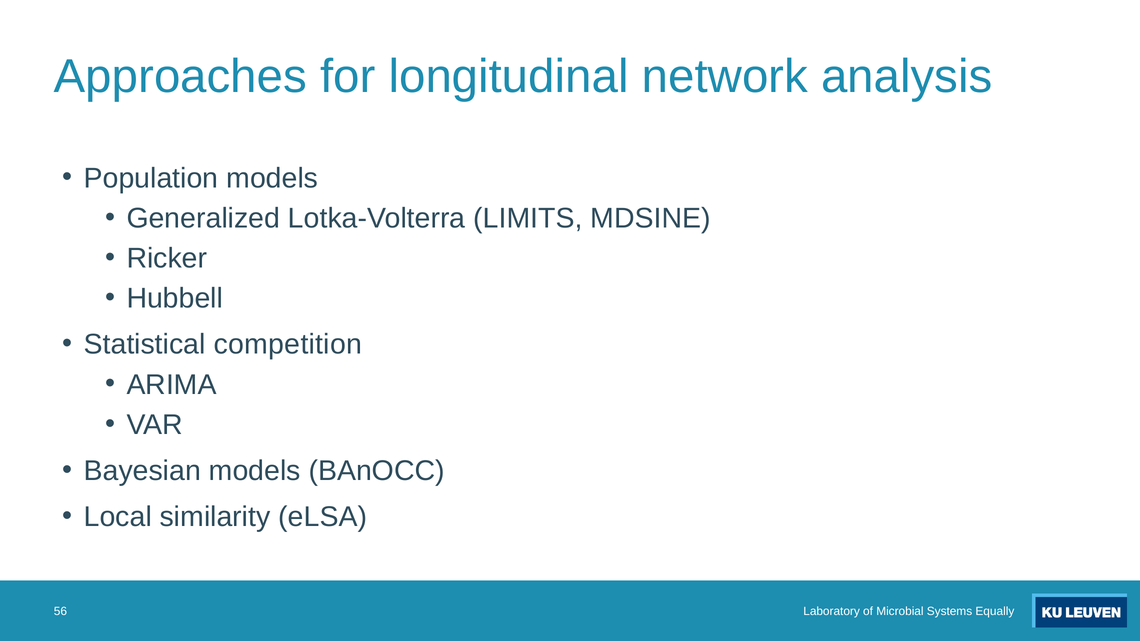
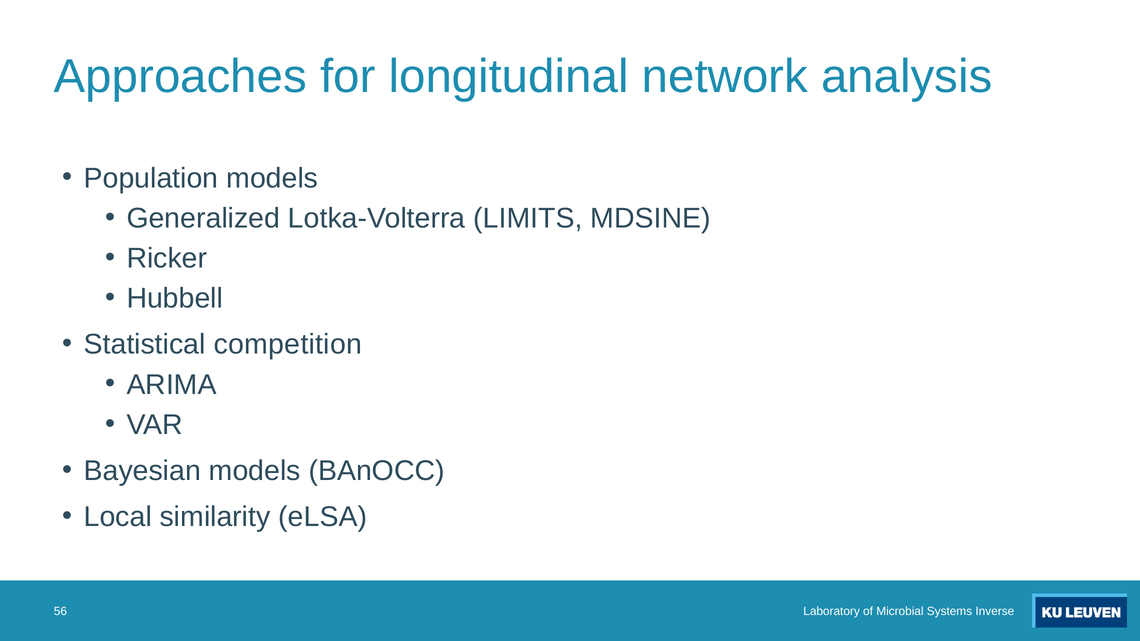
Equally: Equally -> Inverse (995, 612)
